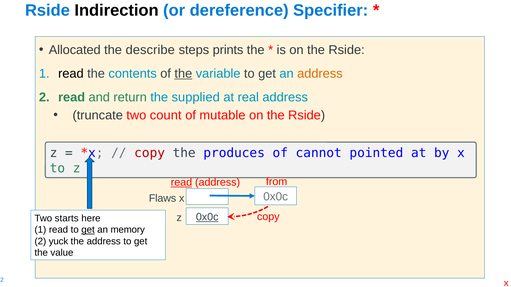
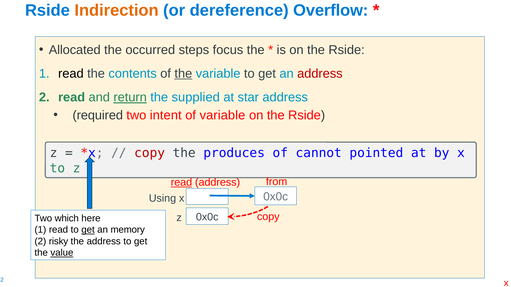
Indirection colour: black -> orange (117, 10)
Specifier: Specifier -> Overflow (331, 10)
describe: describe -> occurred (150, 50)
prints: prints -> focus (228, 50)
address colour: orange -> red (320, 74)
return underline: none -> present (130, 97)
real: real -> star (248, 97)
truncate: truncate -> required (98, 115)
count: count -> intent (166, 115)
of mutable: mutable -> variable (222, 115)
Flaws: Flaws -> Using (162, 199)
0x0c underline: present -> none (207, 217)
starts: starts -> which (67, 219)
yuck: yuck -> risky (59, 242)
value underline: none -> present (62, 253)
